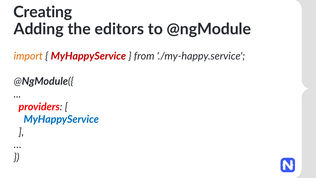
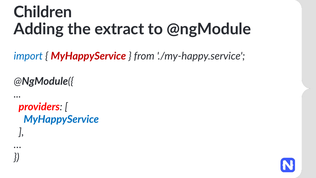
Creating: Creating -> Children (43, 12)
editors: editors -> extract (119, 29)
import colour: orange -> blue (28, 56)
